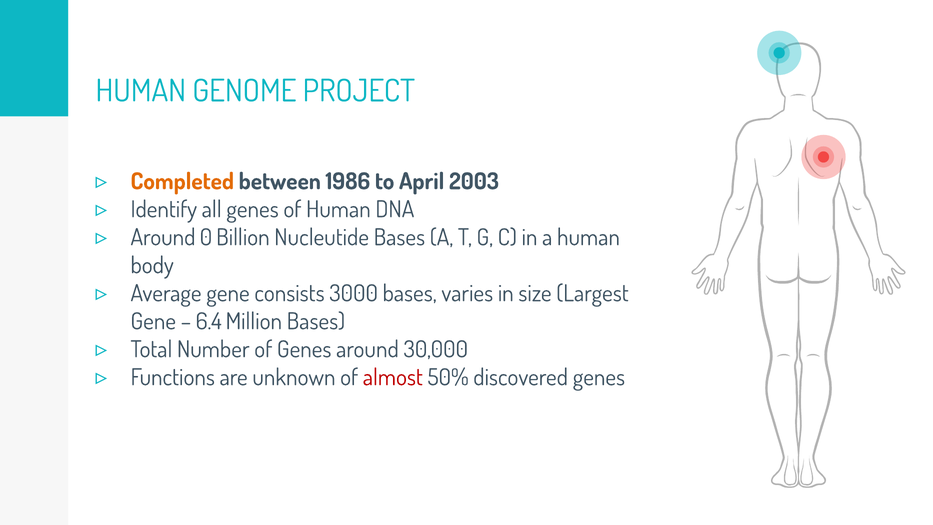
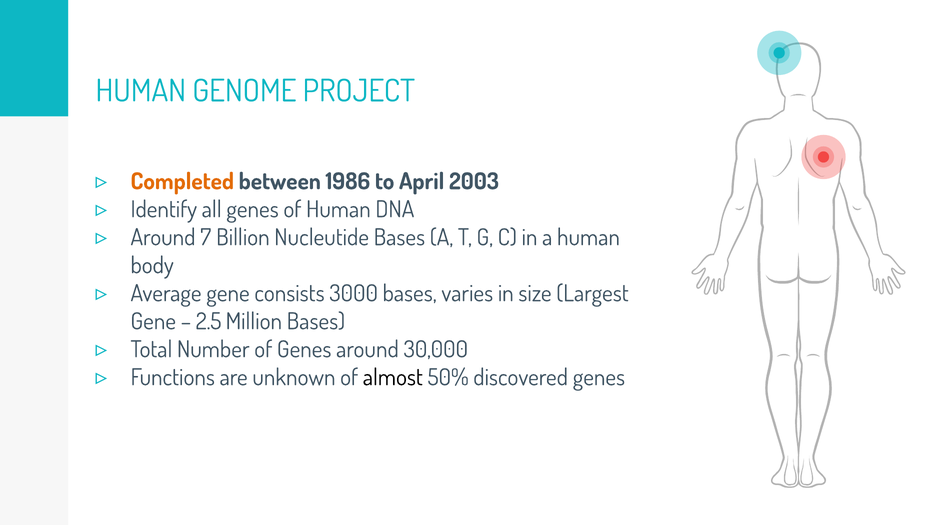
0: 0 -> 7 (206, 237)
6.4: 6.4 -> 2.5 (209, 321)
almost colour: red -> black (393, 377)
